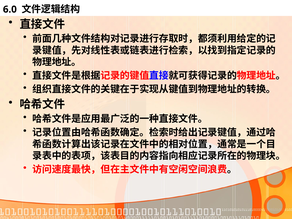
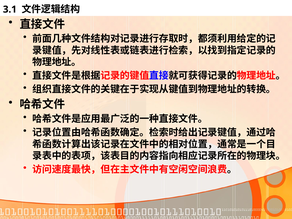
6.0: 6.0 -> 3.1 (10, 9)
